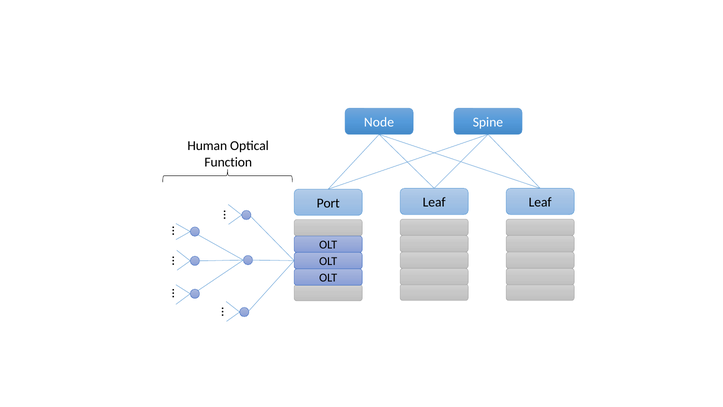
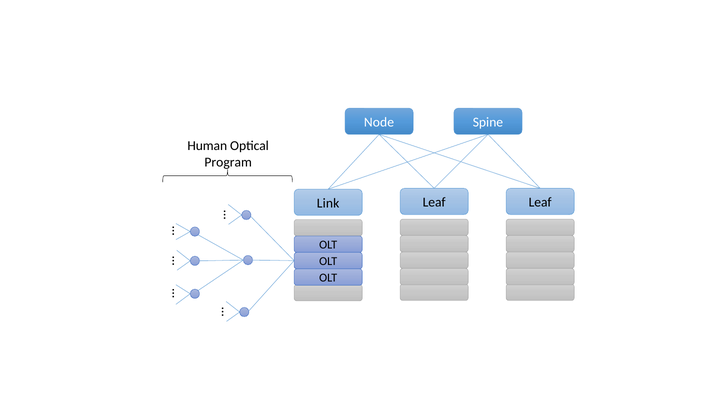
Function: Function -> Program (228, 162)
Port: Port -> Link (328, 203)
